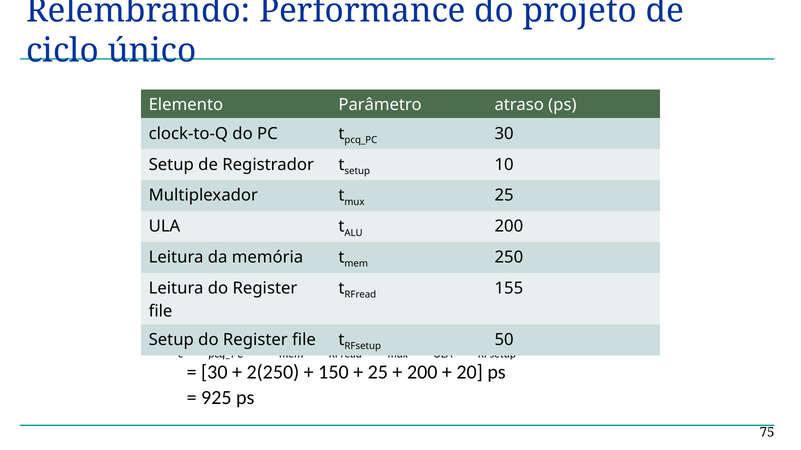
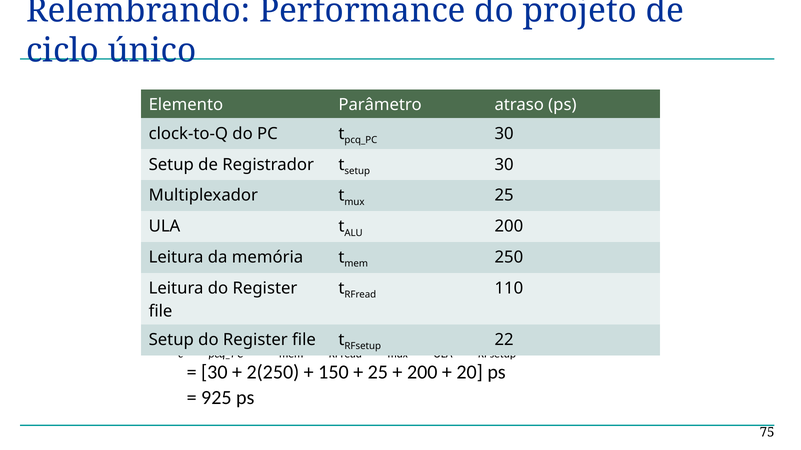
setup 10: 10 -> 30 (504, 165)
155: 155 -> 110 (509, 289)
50: 50 -> 22 (504, 340)
